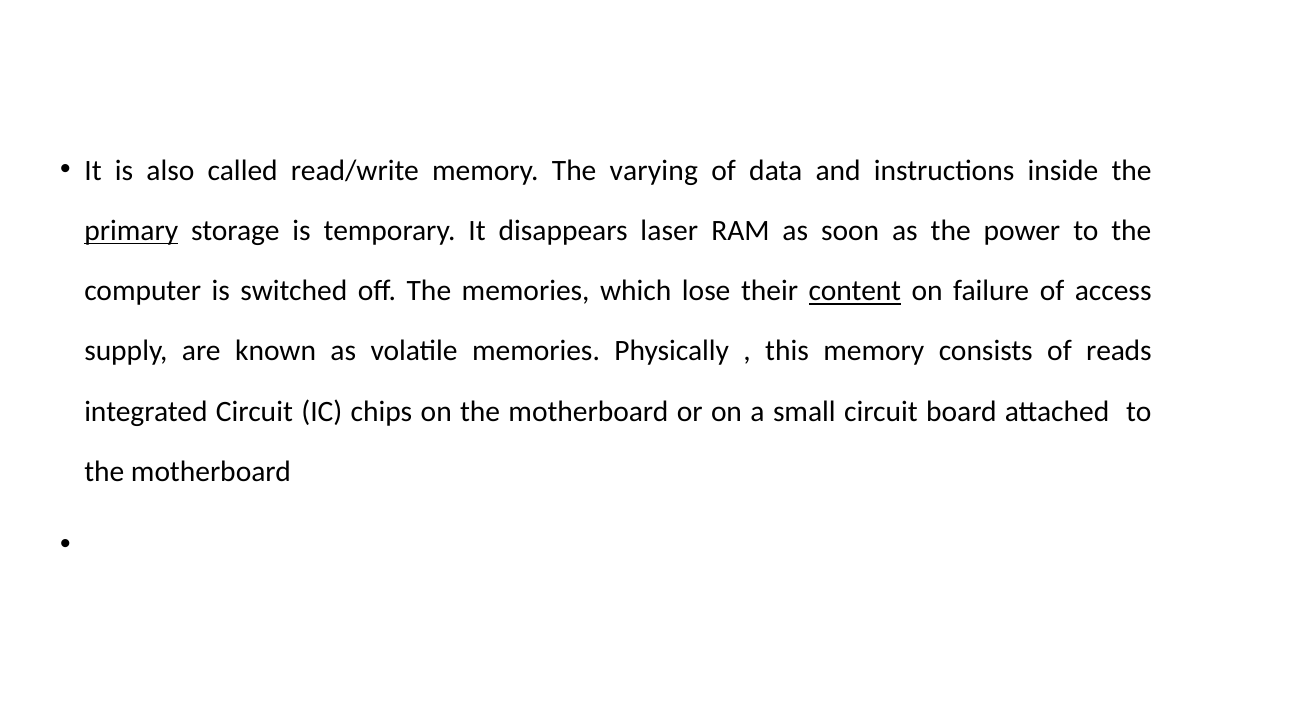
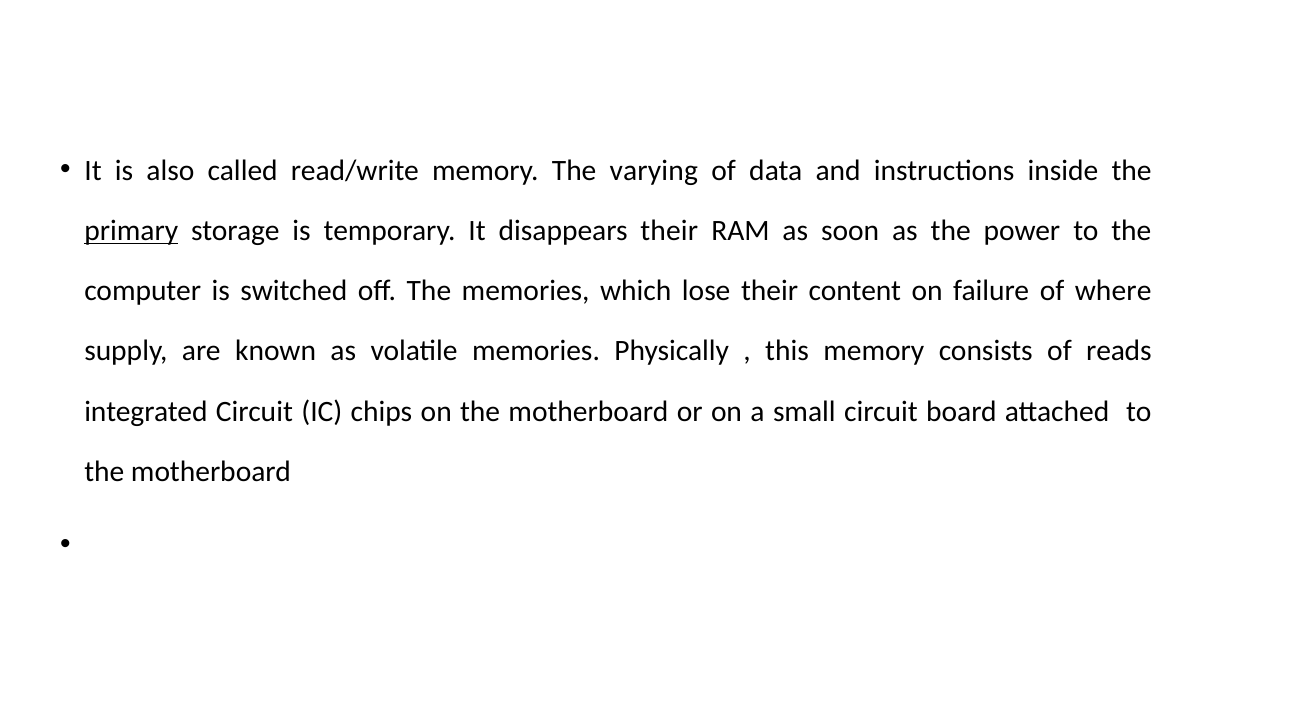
disappears laser: laser -> their (669, 231)
content underline: present -> none (855, 291)
access: access -> where (1113, 291)
